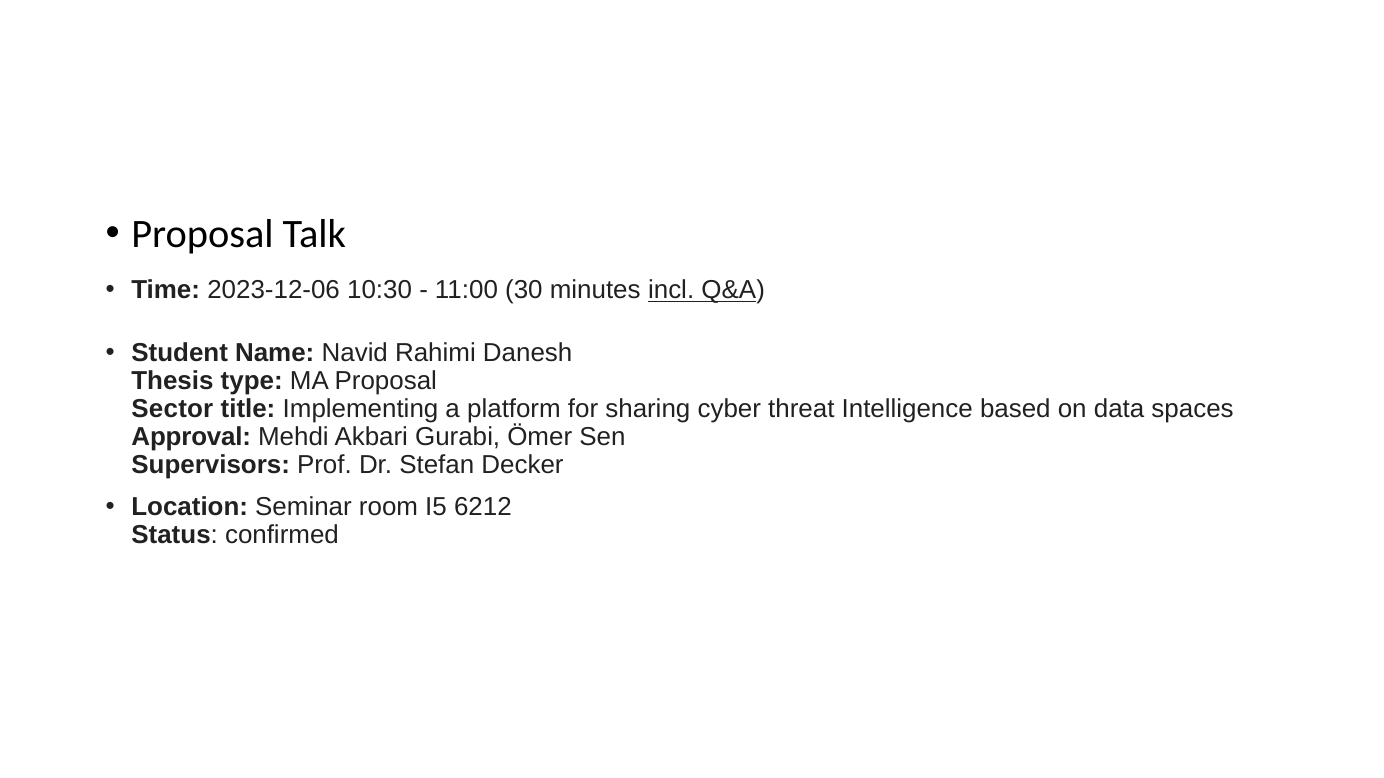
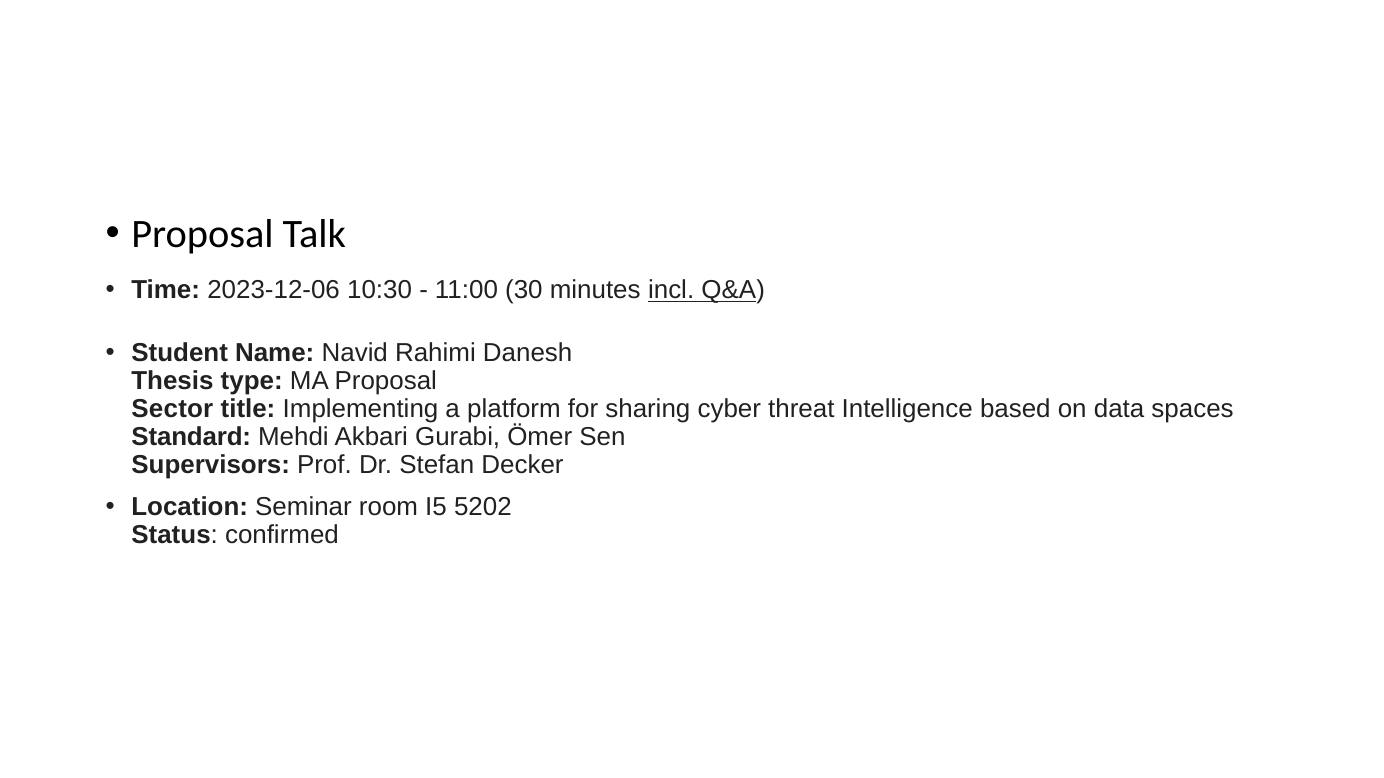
Approval: Approval -> Standard (191, 437)
6212: 6212 -> 5202 (483, 507)
